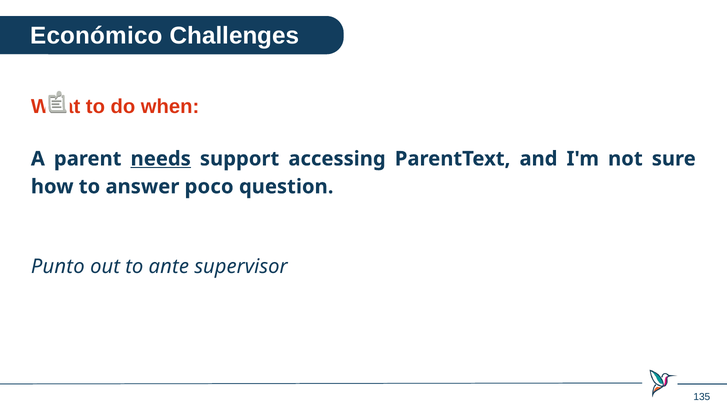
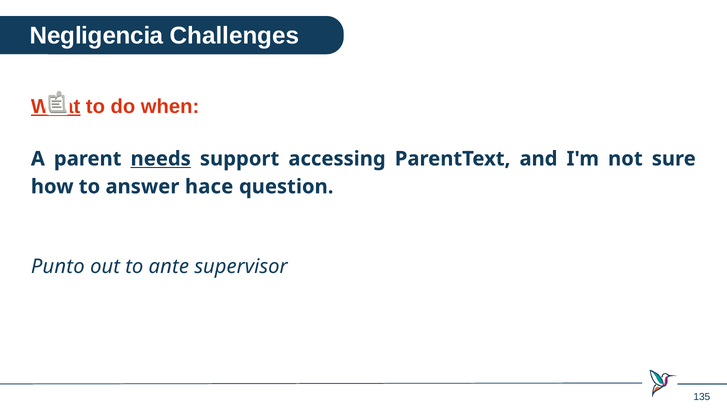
Económico: Económico -> Negligencia (97, 36)
What underline: none -> present (56, 107)
poco: poco -> hace (209, 187)
